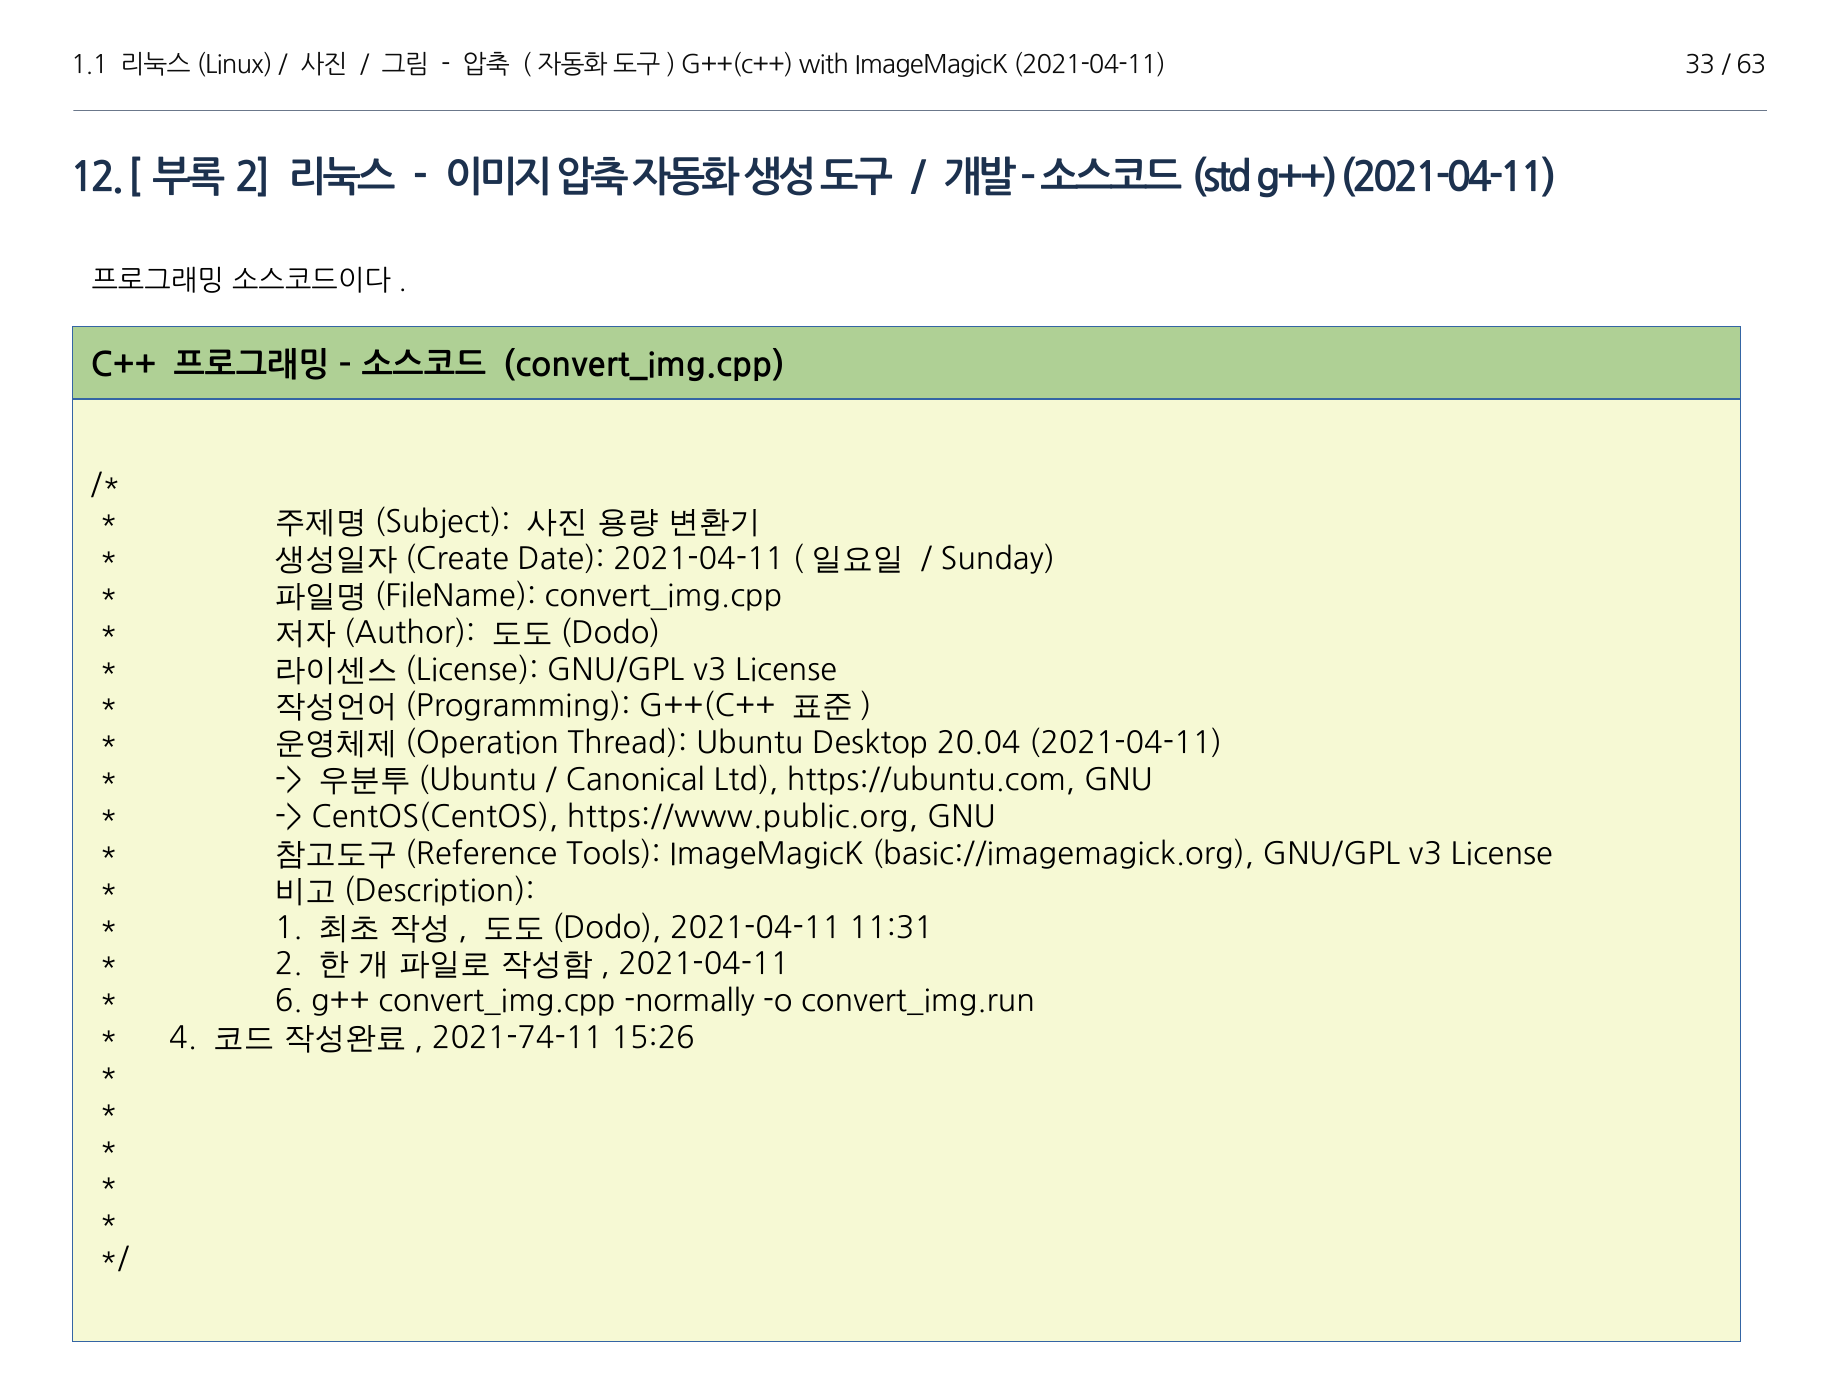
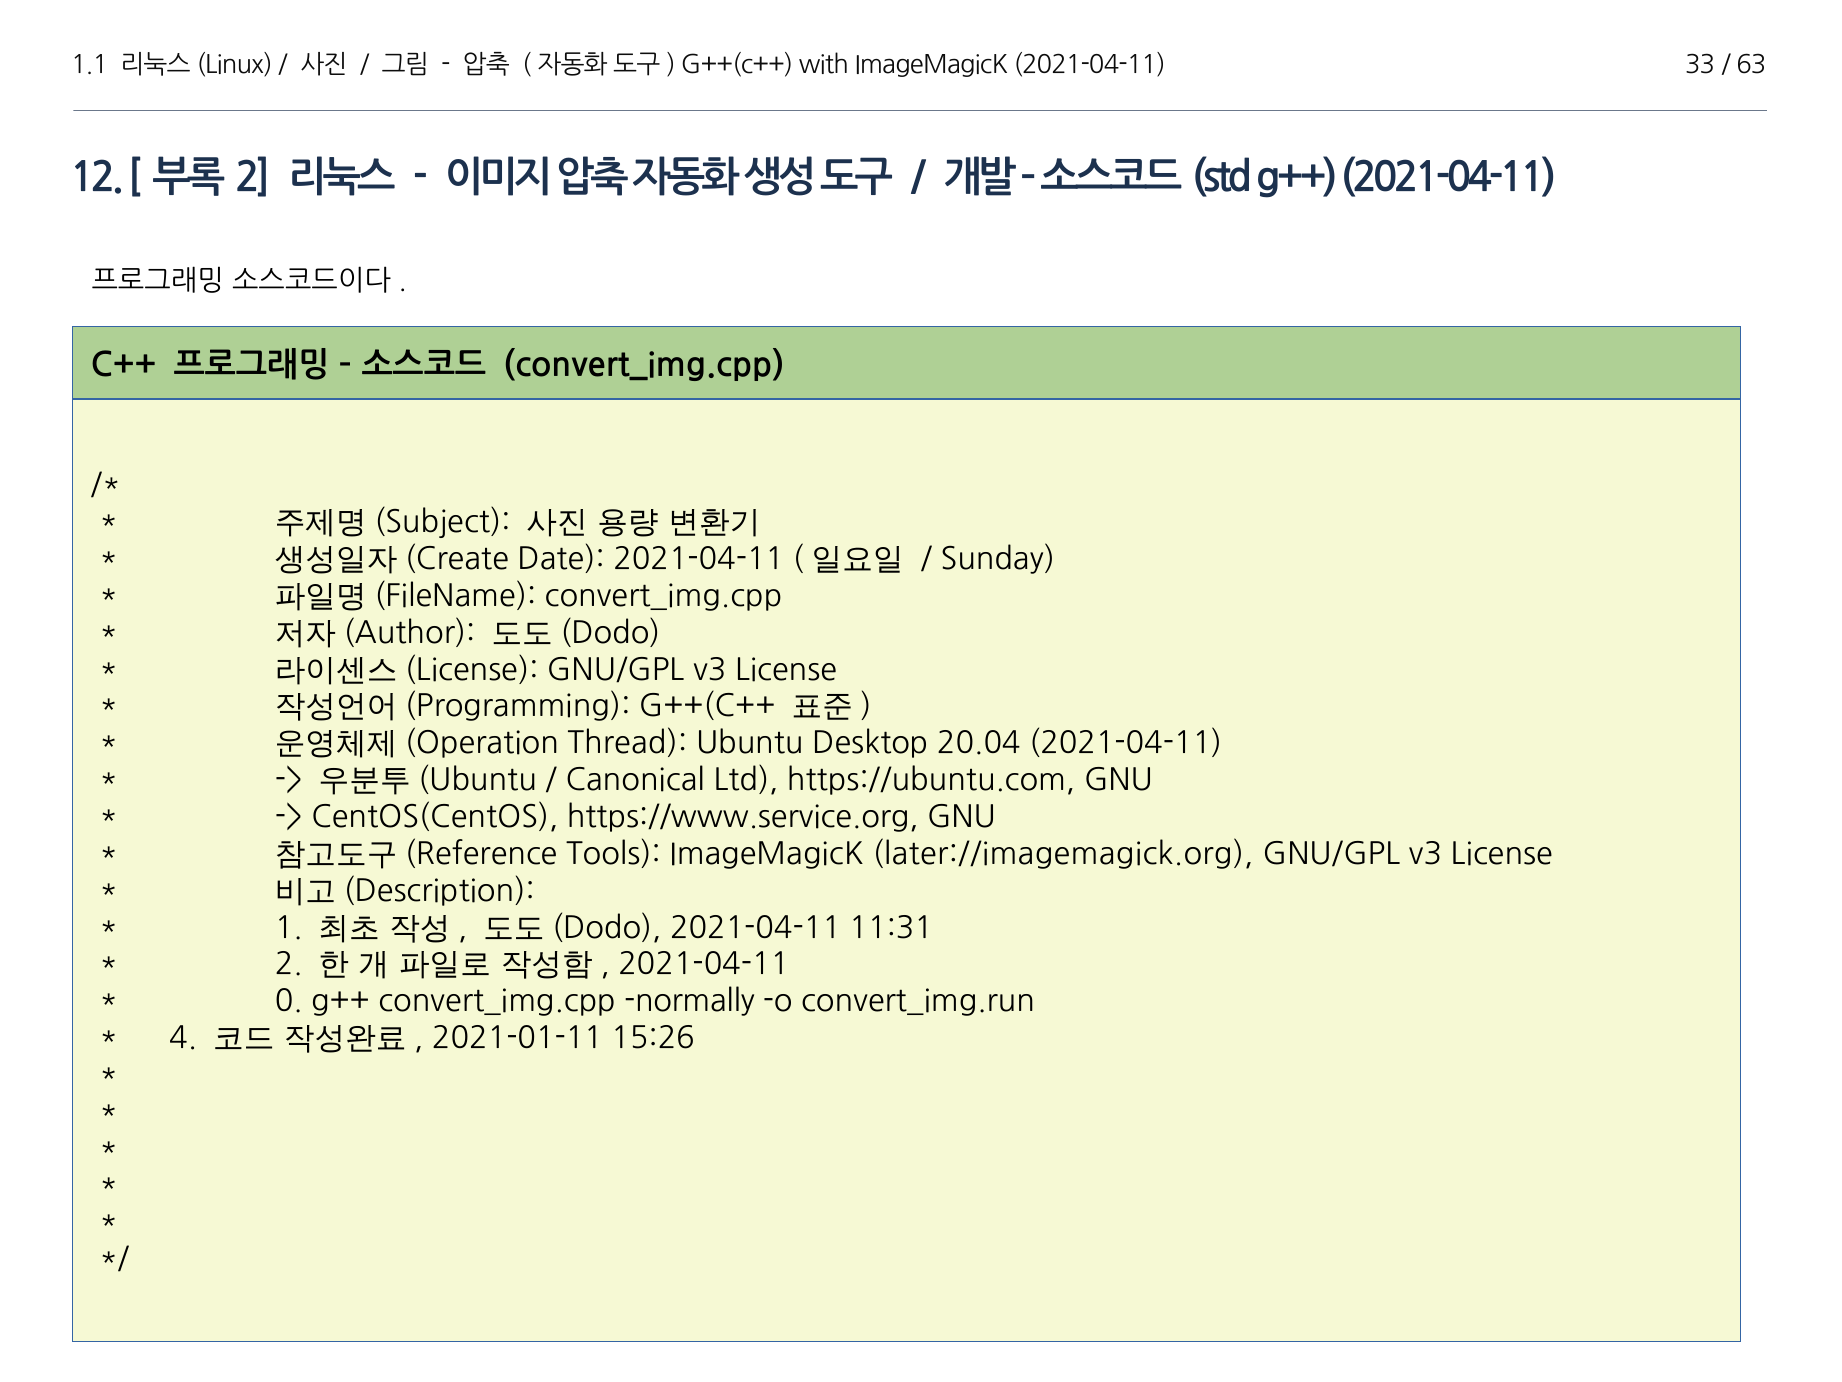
https://www.public.org: https://www.public.org -> https://www.service.org (743, 817)
basic://imagemagick.org: basic://imagemagick.org -> later://imagemagick.org (1063, 854)
6: 6 -> 0 (289, 1001)
2021-74-11: 2021-74-11 -> 2021-01-11 (517, 1038)
